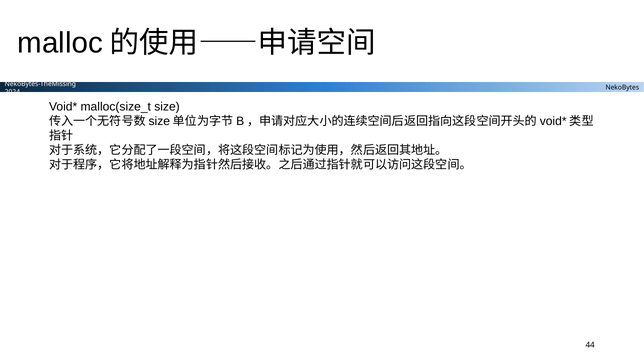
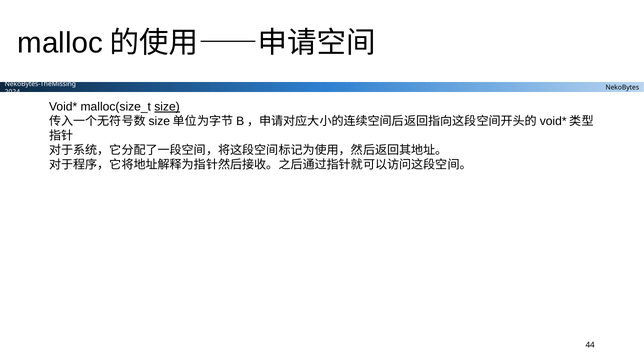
size underline: none -> present (167, 107)
